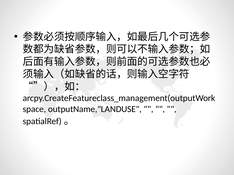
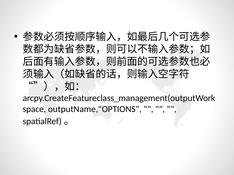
outputName,"LANDUSE: outputName,"LANDUSE -> outputName,"OPTIONS (95, 109)
